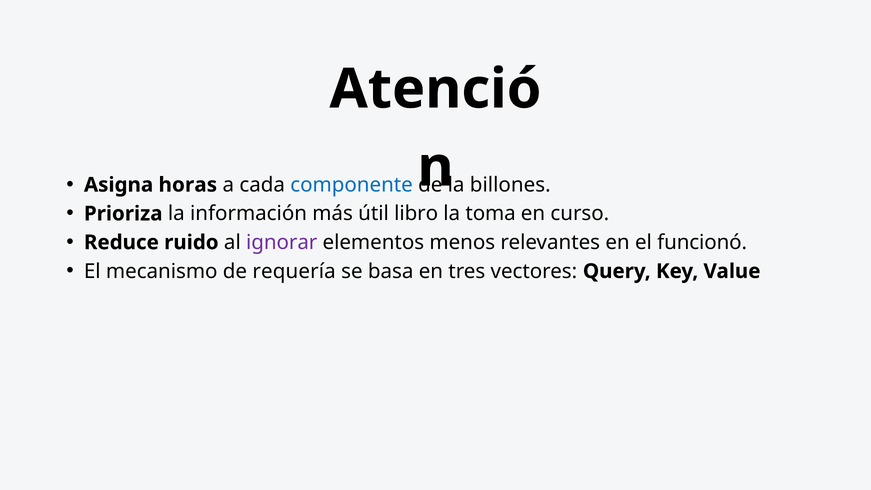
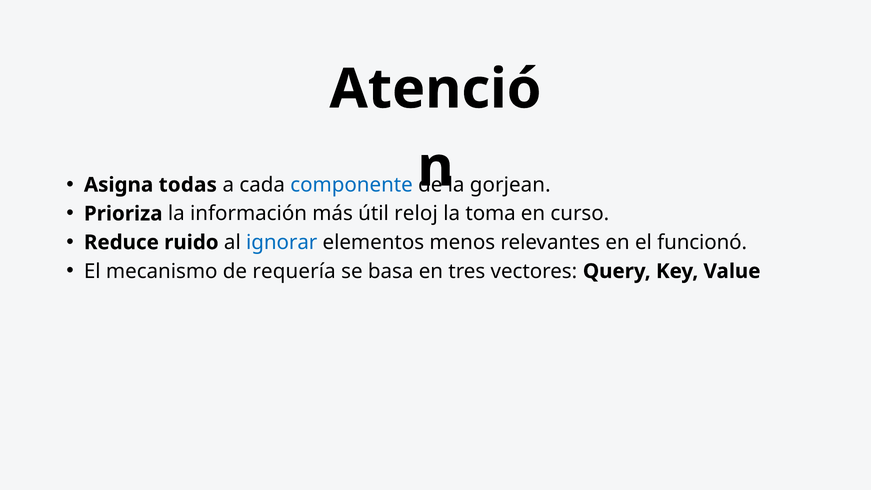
horas: horas -> todas (188, 185)
billones: billones -> gorjean (510, 185)
libro: libro -> reloj (416, 214)
ignorar colour: purple -> blue (282, 242)
